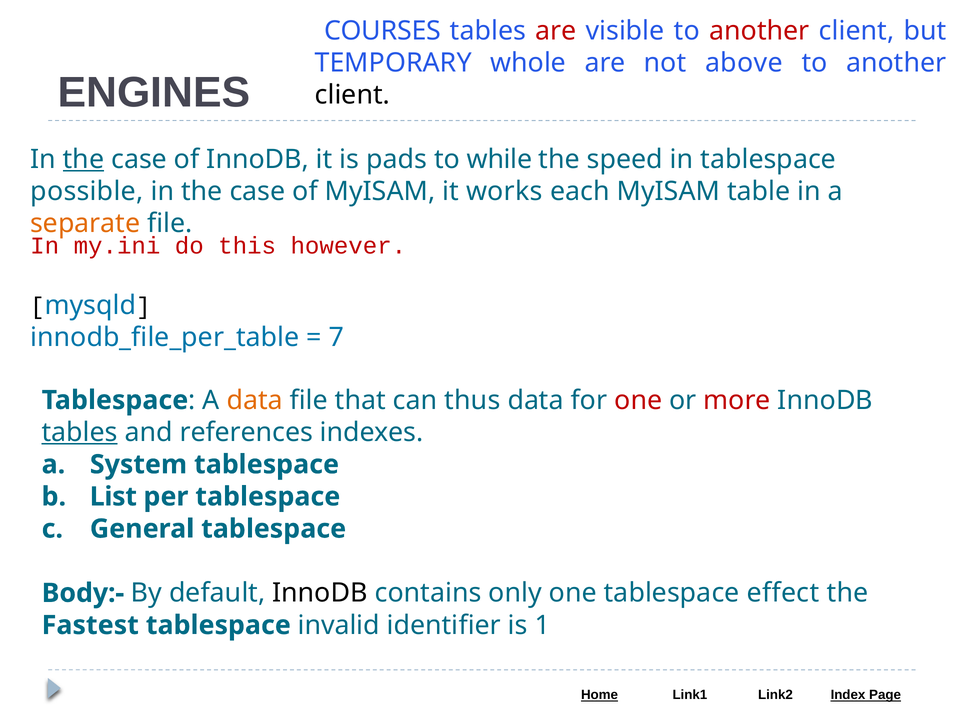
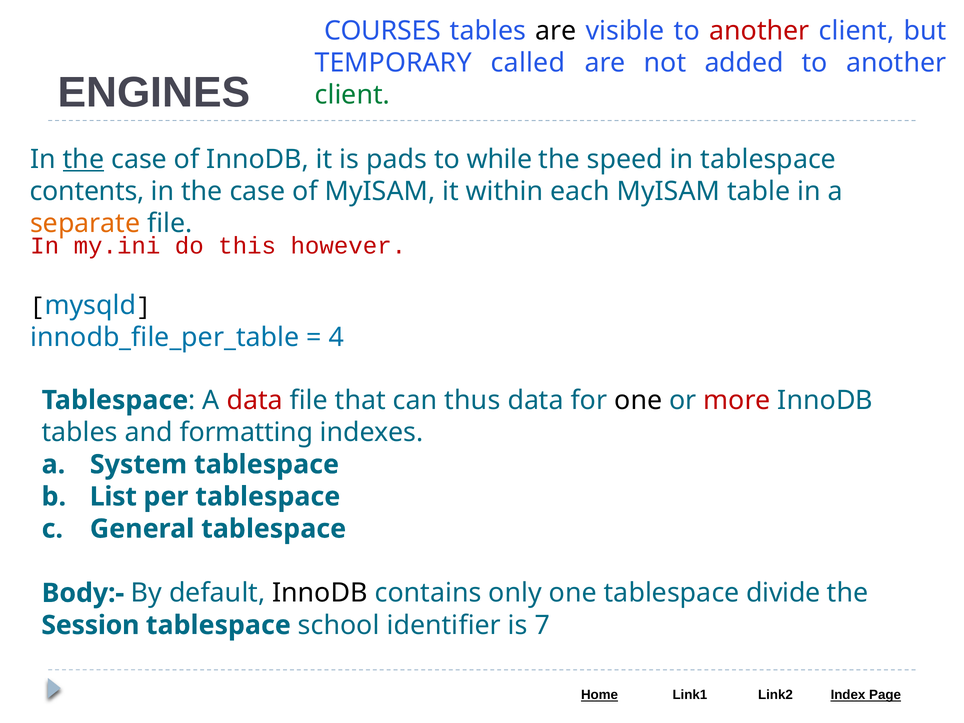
are colour: red -> black (556, 31)
whole: whole -> called (528, 63)
above: above -> added (744, 63)
client colour: black -> green (352, 95)
possible: possible -> contents (87, 191)
works: works -> within (505, 191)
7: 7 -> 4 (336, 338)
data colour: orange -> red (255, 400)
one colour: red -> black (638, 400)
tables underline: present -> none (80, 432)
references: references -> formatting (246, 432)
effect: effect -> divide (783, 593)
Fastest: Fastest -> Session (90, 625)
invalid: invalid -> school (339, 625)
1: 1 -> 7 (542, 625)
